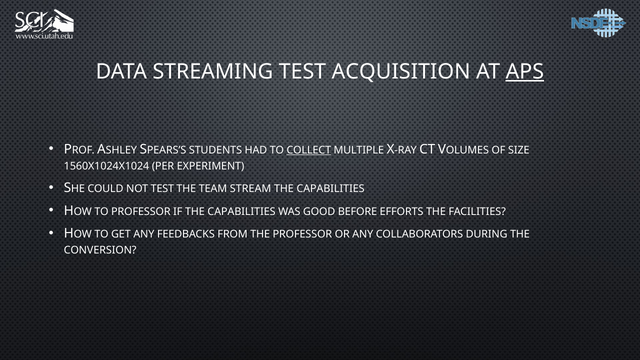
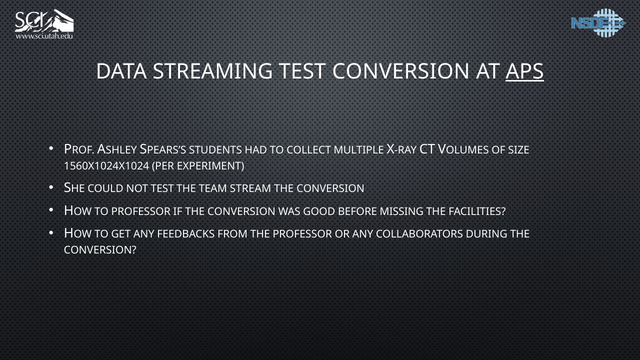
TEST ACQUISITION: ACQUISITION -> CONVERSION (401, 71)
COLLECT underline: present -> none (309, 150)
CAPABILITIES: CAPABILITIES -> CONVERSION (331, 189)
IF THE CAPABILITIES: CAPABILITIES -> CONVERSION (242, 212)
EFFORTS: EFFORTS -> MISSING (402, 212)
